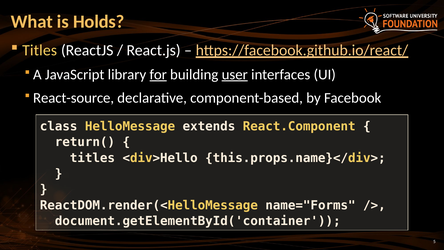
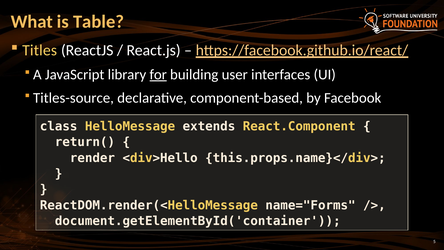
Holds: Holds -> Table (99, 22)
user underline: present -> none (235, 75)
React-source: React-source -> Titles-source (73, 98)
titles: titles -> render (92, 158)
